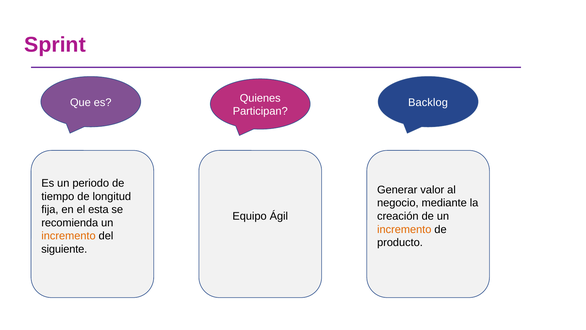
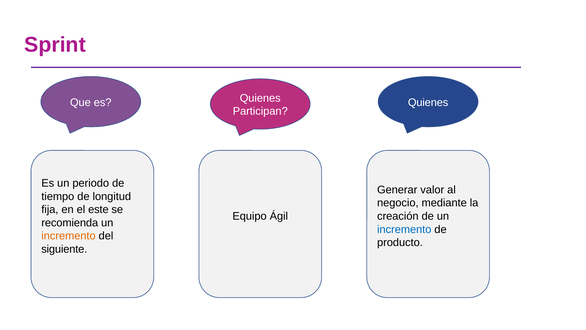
Backlog: Backlog -> Quienes (428, 102)
esta: esta -> este (98, 209)
incremento colour: orange -> blue (404, 229)
